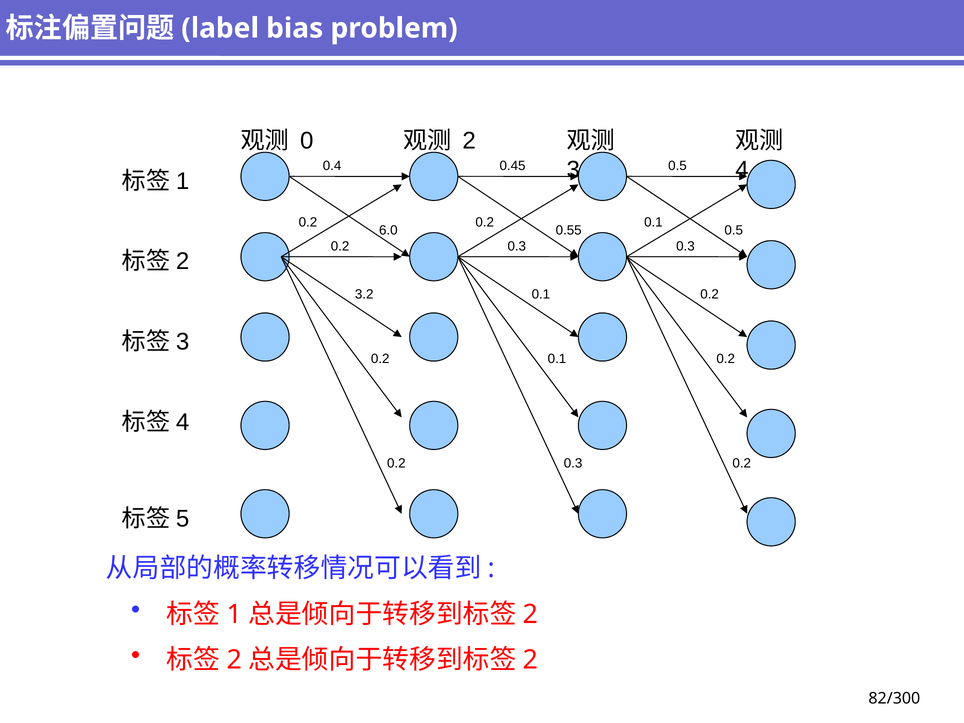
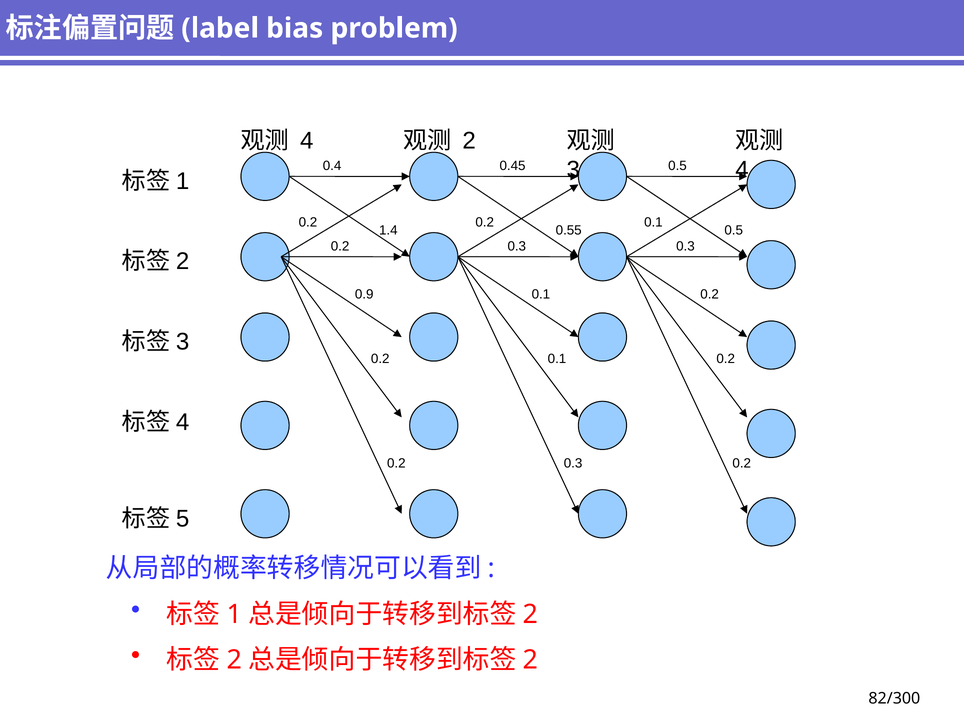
0: 0 -> 4 (307, 141)
6.0: 6.0 -> 1.4 (388, 230)
3.2: 3.2 -> 0.9 (364, 295)
